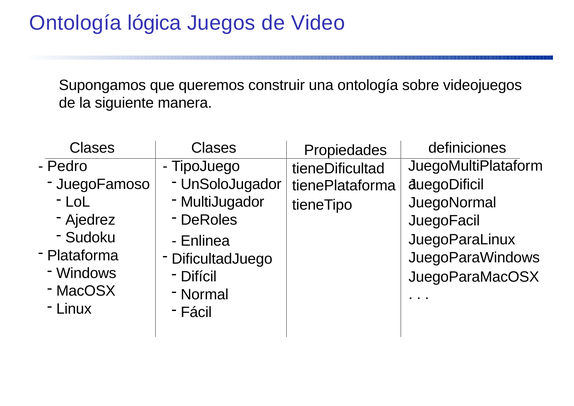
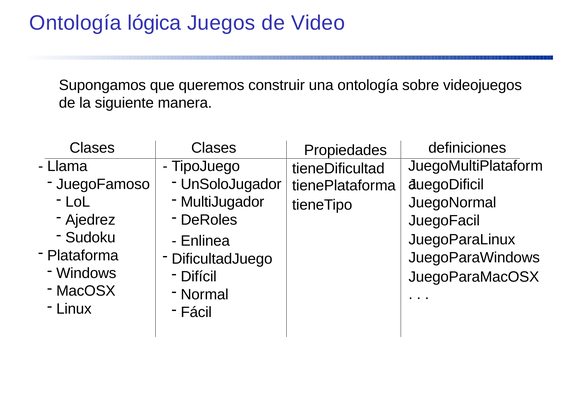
Pedro: Pedro -> Llama (67, 166)
